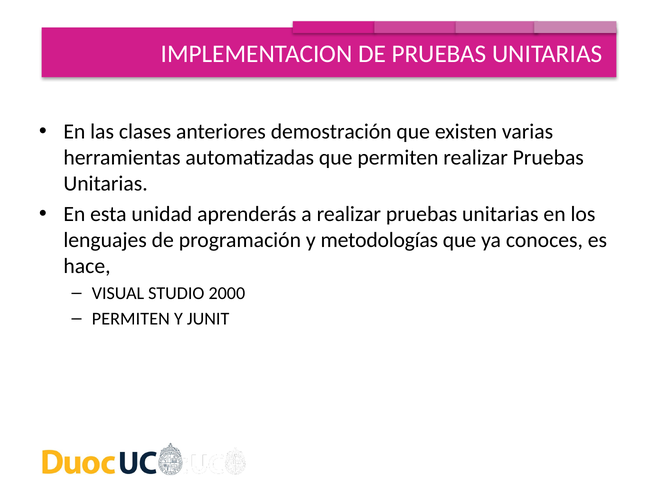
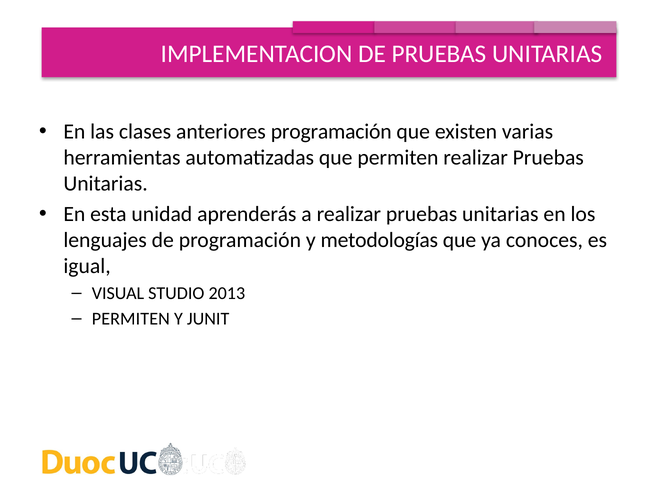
anteriores demostración: demostración -> programación (331, 132)
hace: hace -> igual (87, 266)
2000: 2000 -> 2013 (227, 293)
